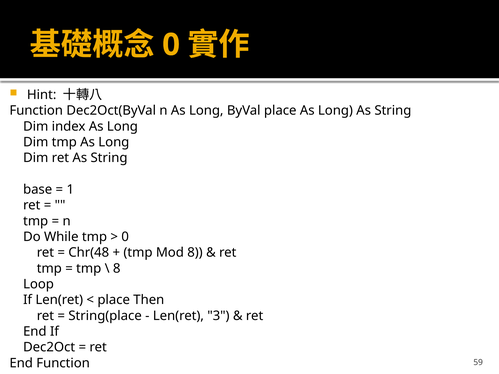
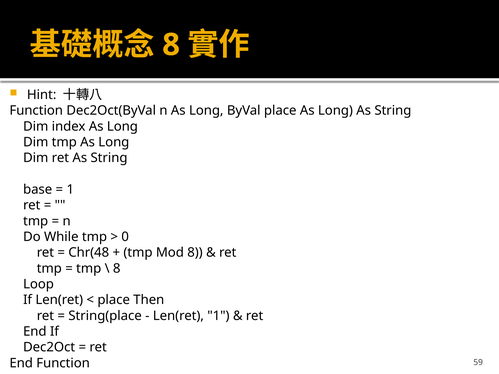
0: 0 -> 8 (171, 45)
Len(ret 3: 3 -> 1 (218, 316)
